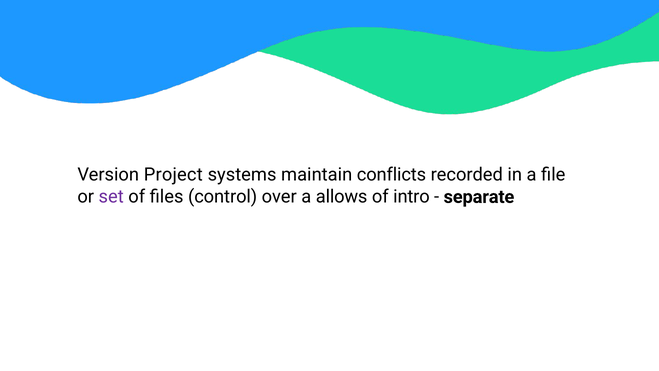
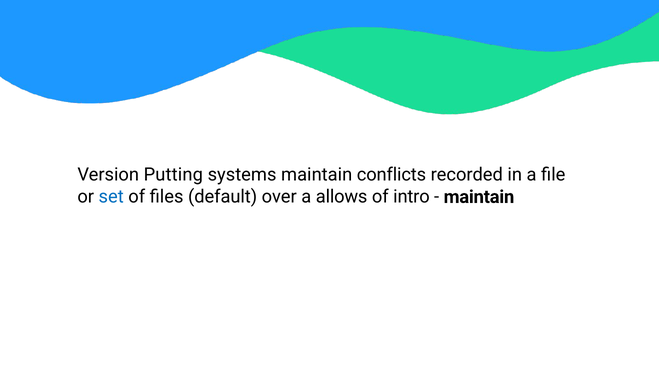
Project: Project -> Putting (173, 175)
set colour: purple -> blue (111, 197)
control: control -> default (223, 197)
separate: separate -> maintain (479, 197)
